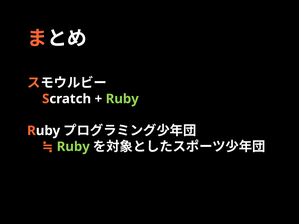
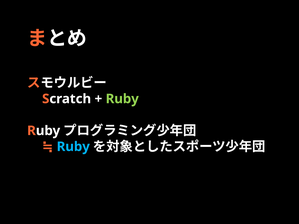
Ruby colour: light green -> light blue (73, 147)
